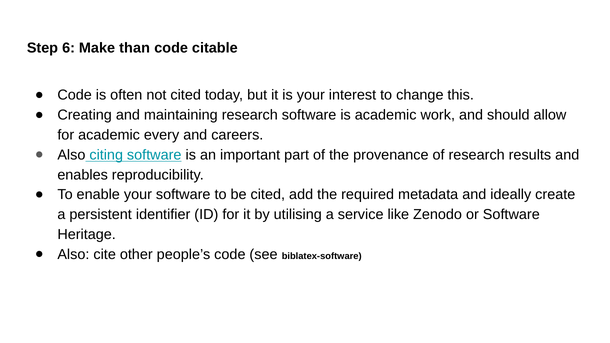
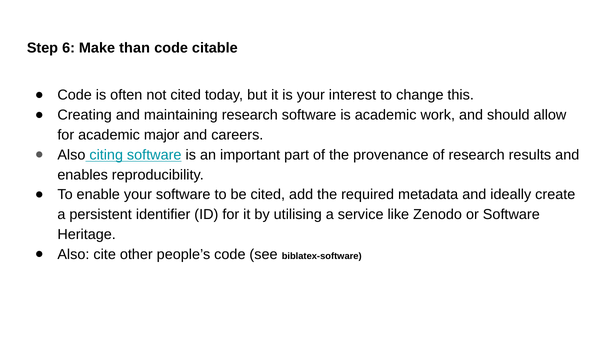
every: every -> major (162, 135)
